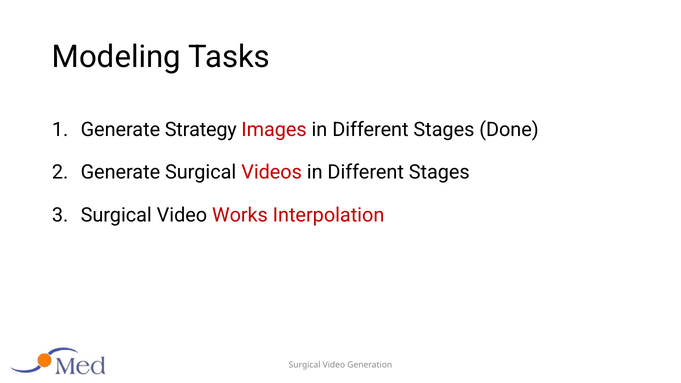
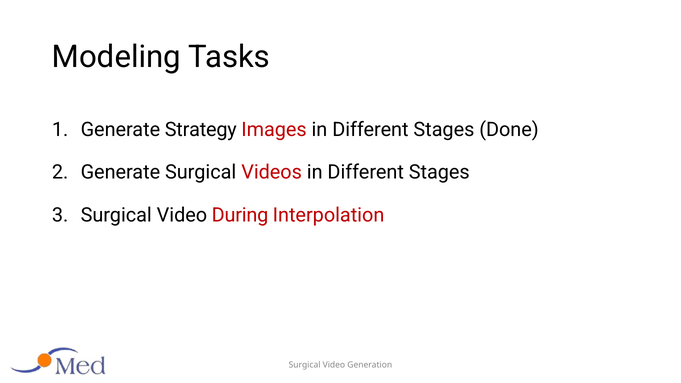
Works: Works -> During (240, 215)
